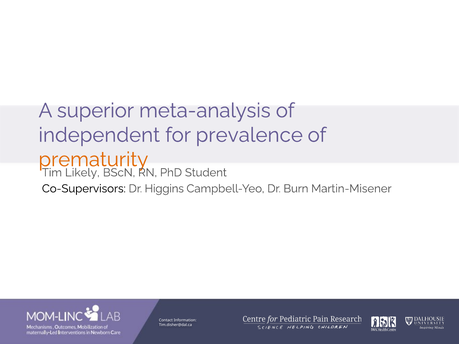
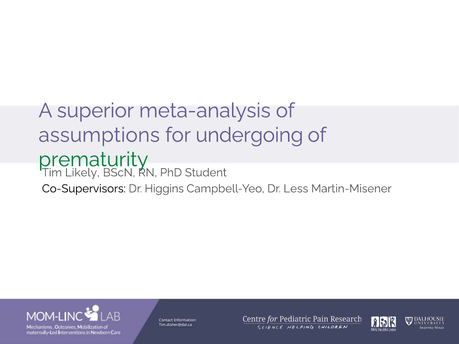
independent: independent -> assumptions (99, 135)
prevalence: prevalence -> undergoing (249, 135)
prematurity colour: orange -> green (93, 160)
Burn: Burn -> Less (296, 189)
